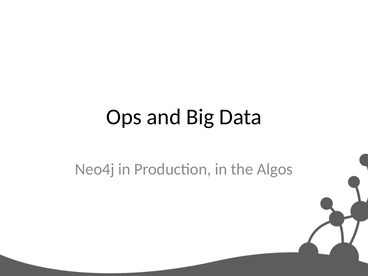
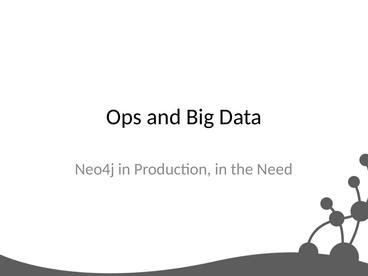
Algos: Algos -> Need (275, 169)
